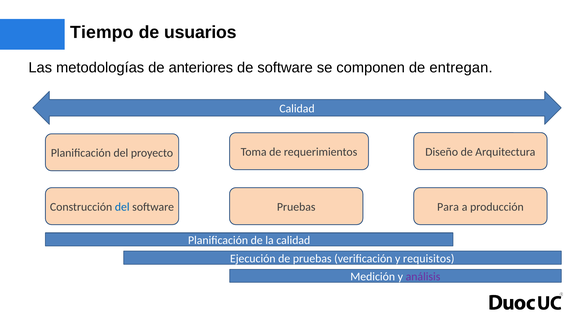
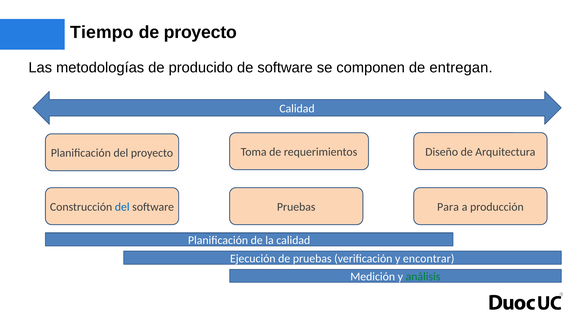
de usuarios: usuarios -> proyecto (200, 32)
anteriores: anteriores -> producido (201, 68)
requisitos: requisitos -> encontrar (429, 258)
análisis colour: purple -> green (423, 277)
